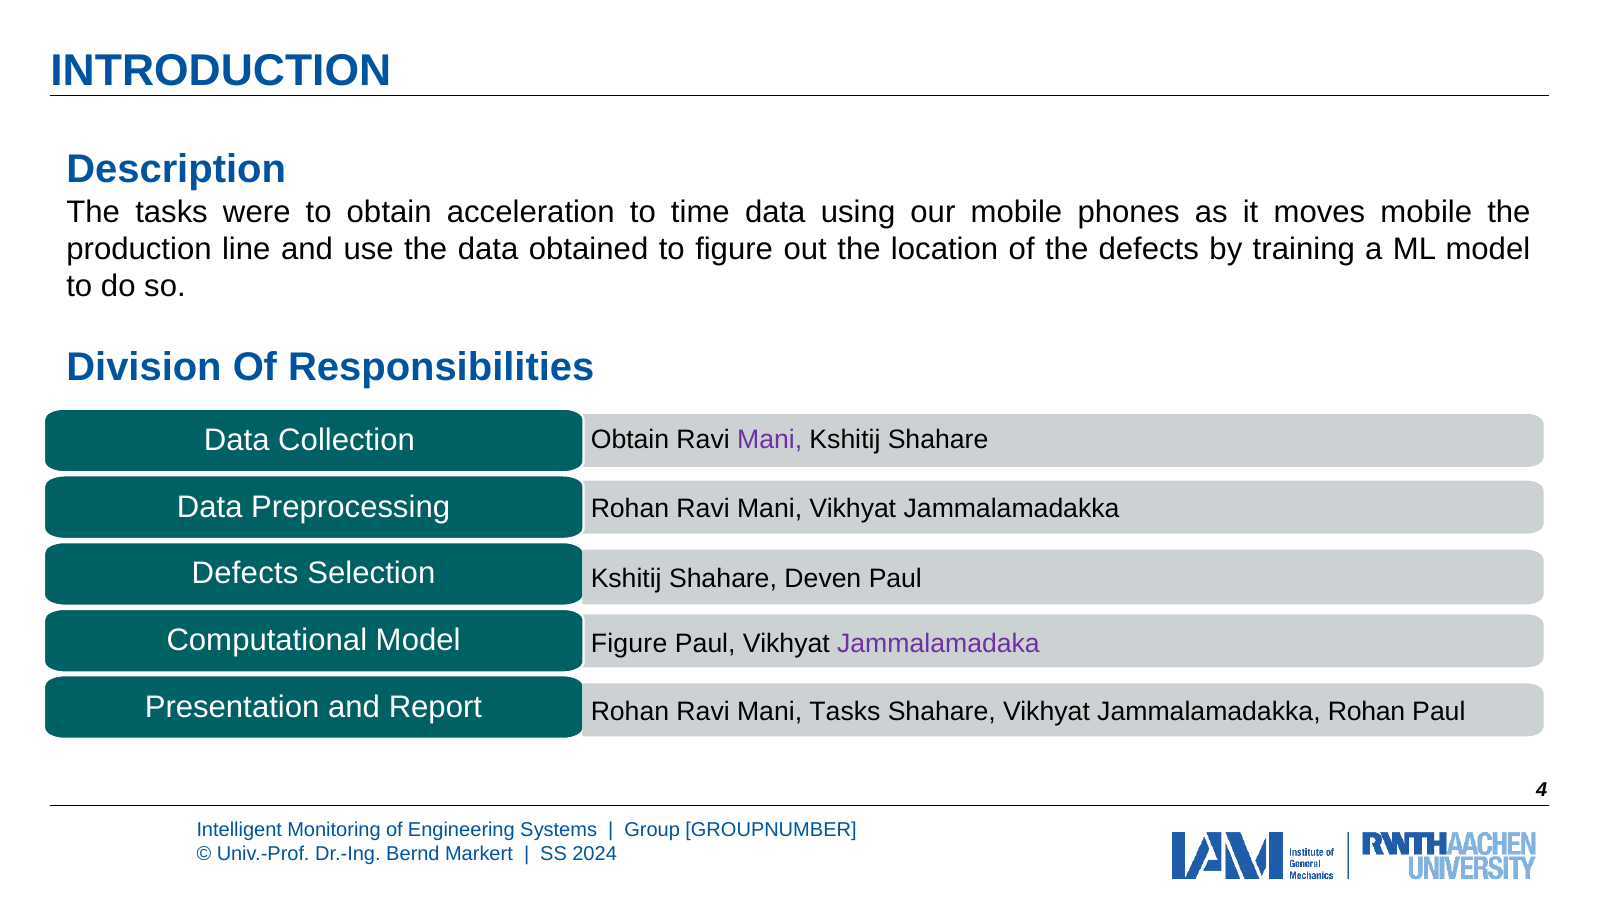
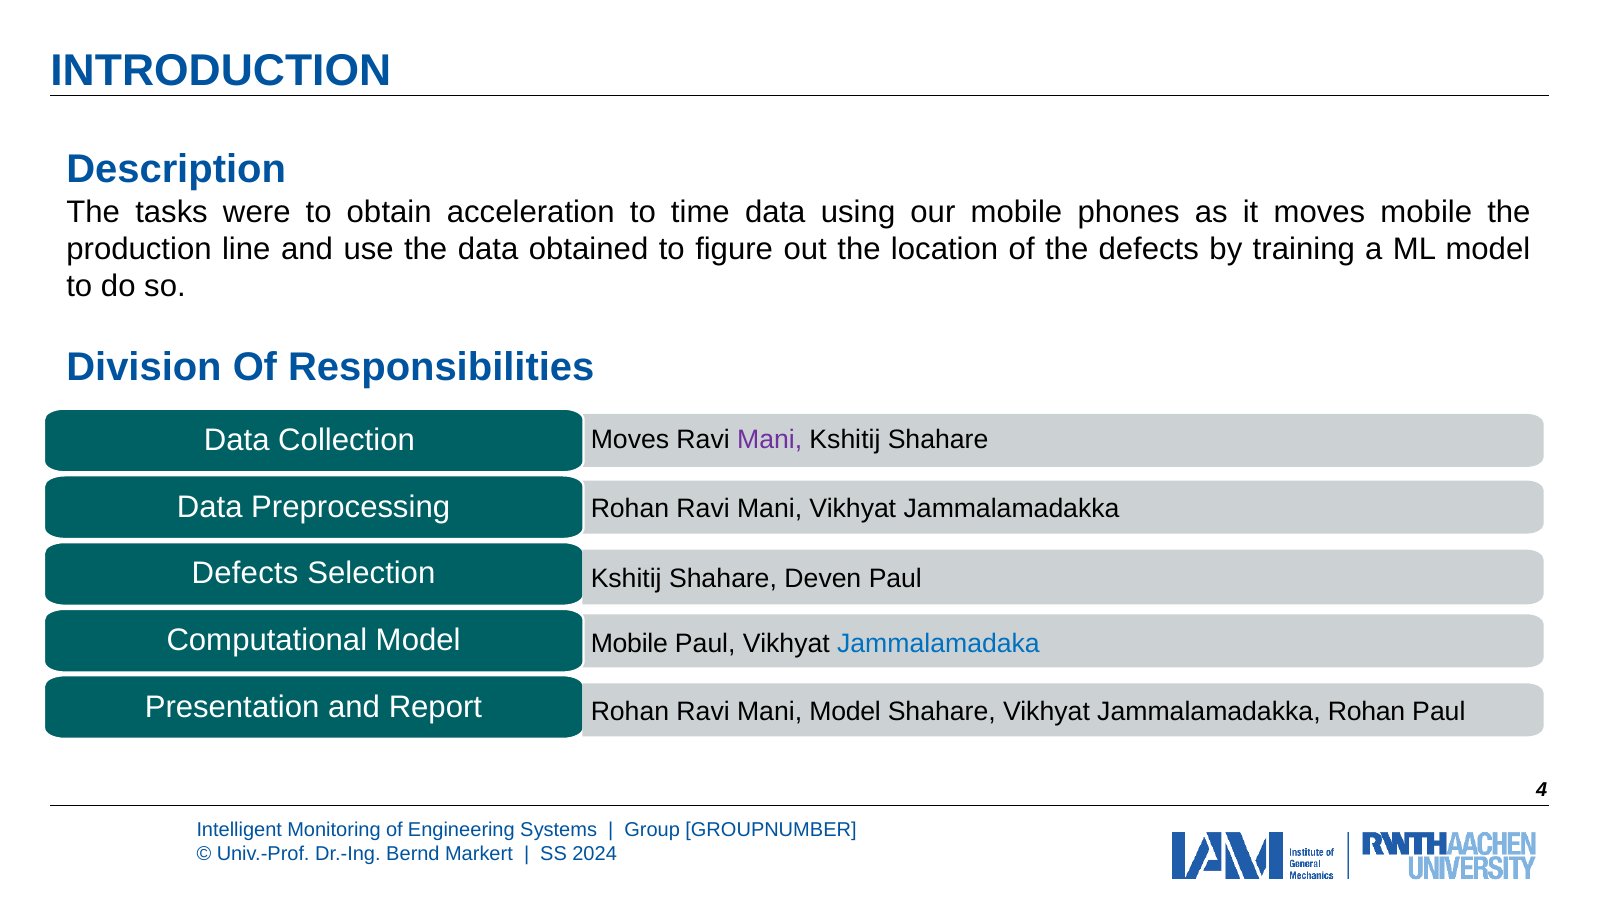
Obtain: Obtain -> Moves (630, 439)
Figure: Figure -> Mobile (629, 644)
Jammalamadaka colour: purple -> blue (938, 644)
Mani Tasks: Tasks -> Model (845, 711)
